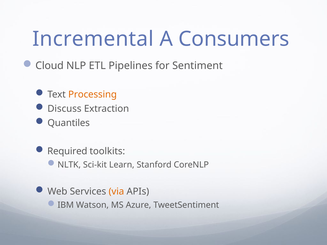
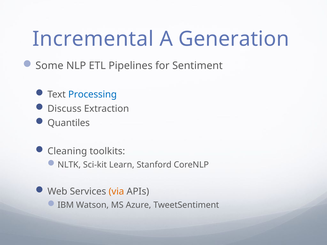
Consumers: Consumers -> Generation (234, 39)
Cloud: Cloud -> Some (49, 66)
Processing colour: orange -> blue (93, 95)
Required: Required -> Cleaning (67, 151)
